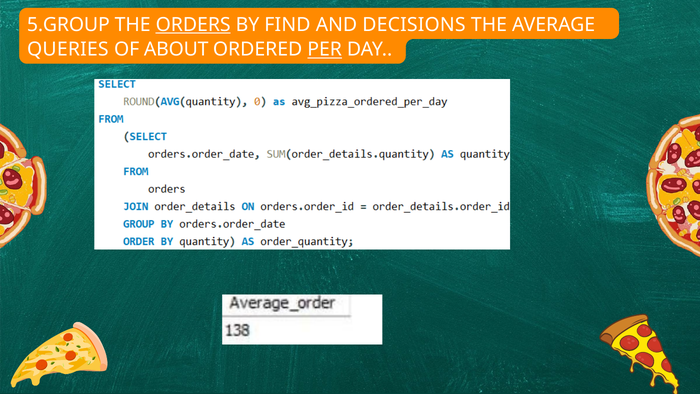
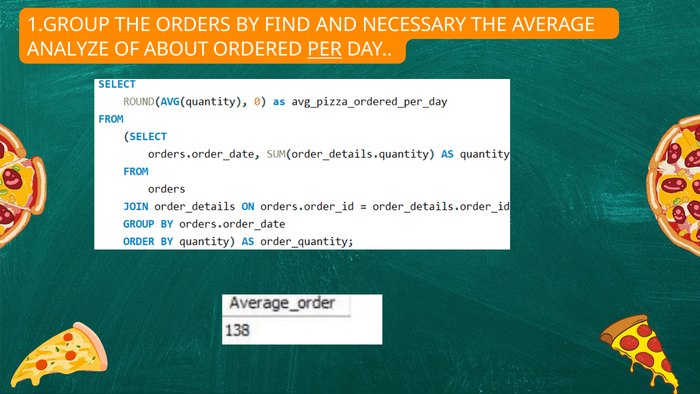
5.GROUP: 5.GROUP -> 1.GROUP (68, 25)
ORDERS underline: present -> none (193, 25)
DECISIONS: DECISIONS -> NECESSARY (414, 25)
QUERIES: QUERIES -> ANALYZE (68, 49)
